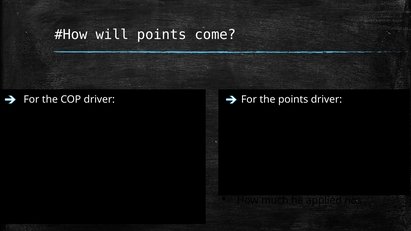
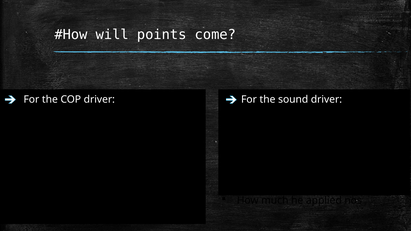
the points: points -> sound (293, 99)
